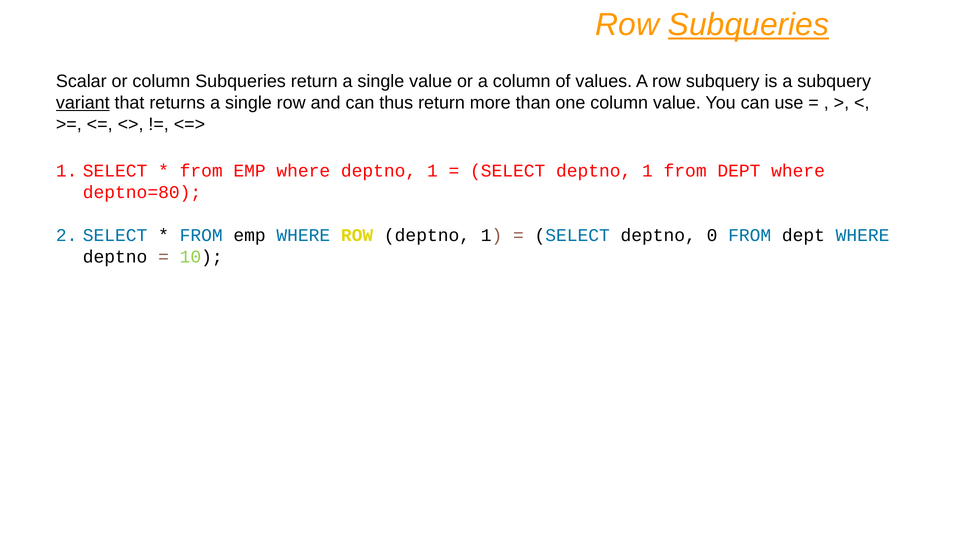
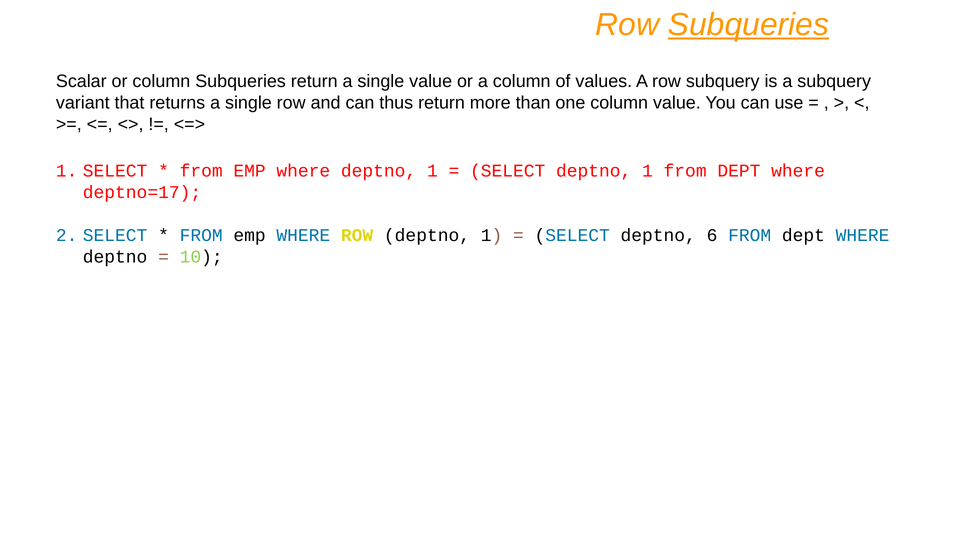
variant underline: present -> none (83, 103)
deptno=80: deptno=80 -> deptno=17 (142, 192)
0: 0 -> 6 (712, 235)
